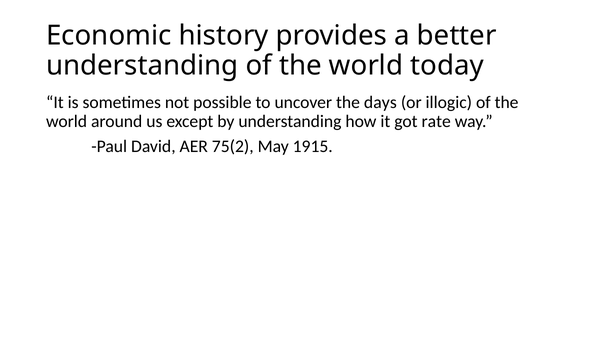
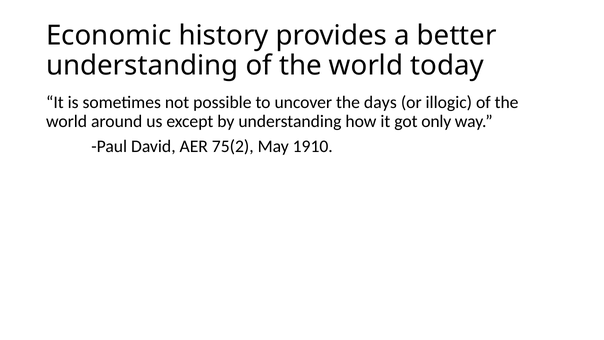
rate: rate -> only (436, 121)
1915: 1915 -> 1910 (313, 146)
